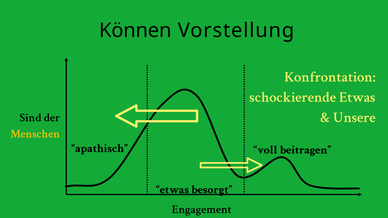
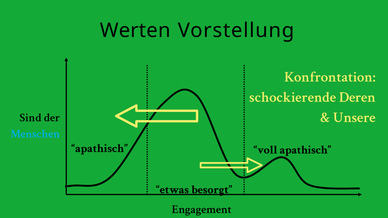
Können: Können -> Werten (135, 30)
schockierende Etwas: Etwas -> Deren (357, 97)
Menschen colour: yellow -> light blue (35, 134)
beitragen: beitragen -> apathisch (305, 150)
